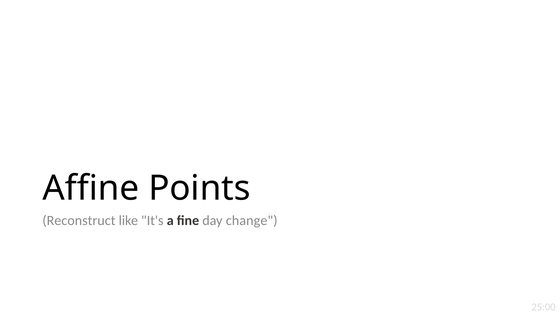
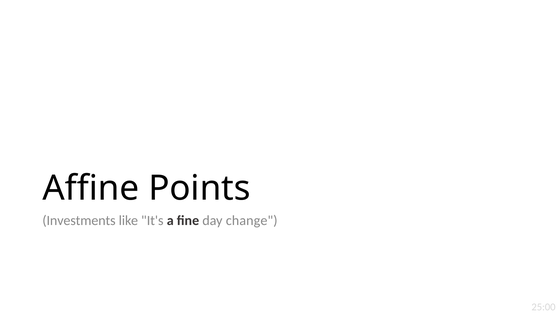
Reconstruct: Reconstruct -> Investments (79, 220)
